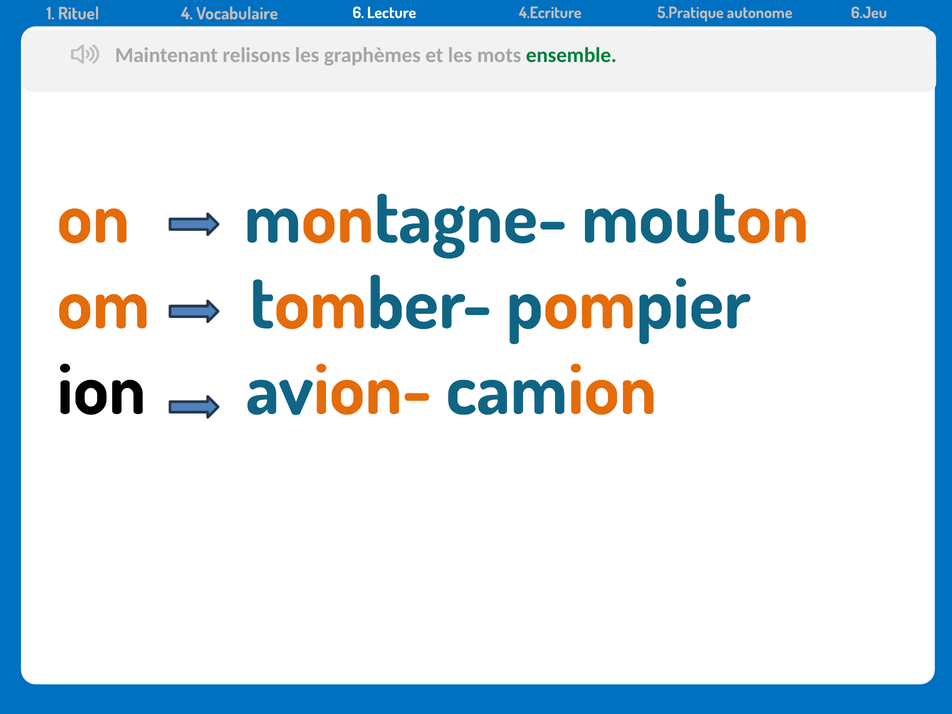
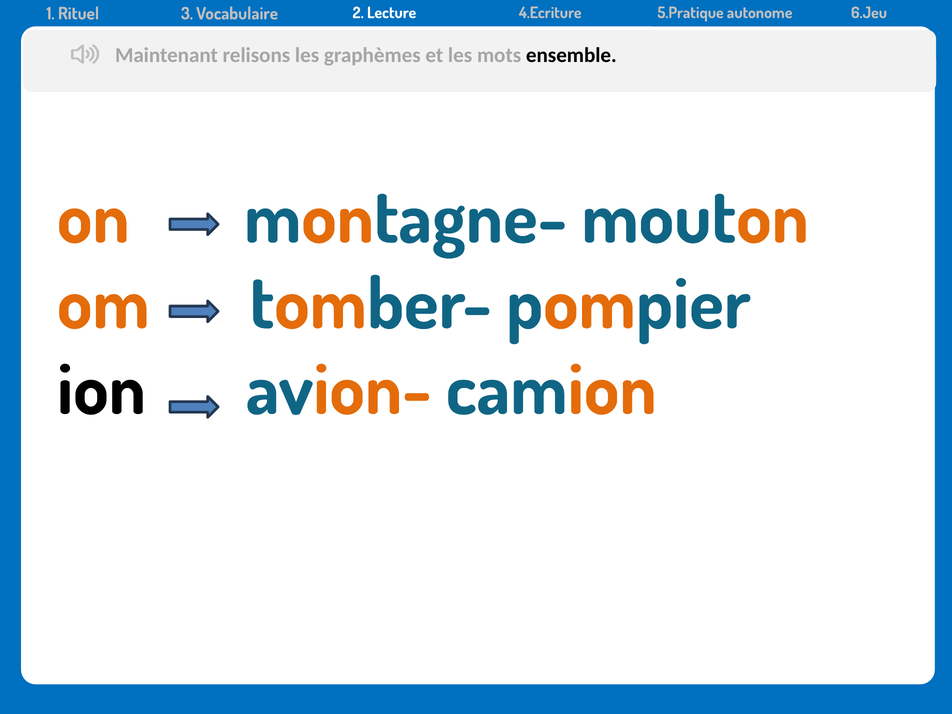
4: 4 -> 3 (187, 14)
6: 6 -> 2 (358, 13)
ensemble colour: green -> black (571, 55)
